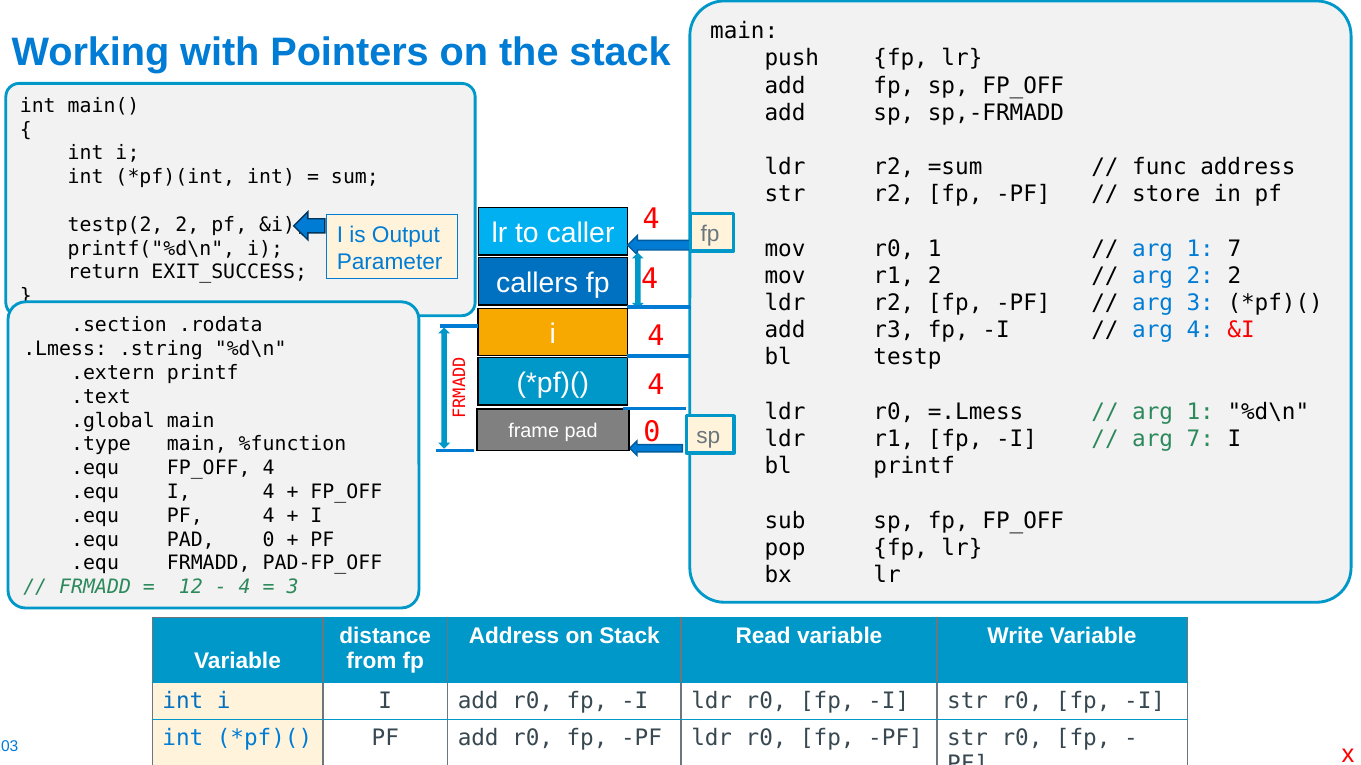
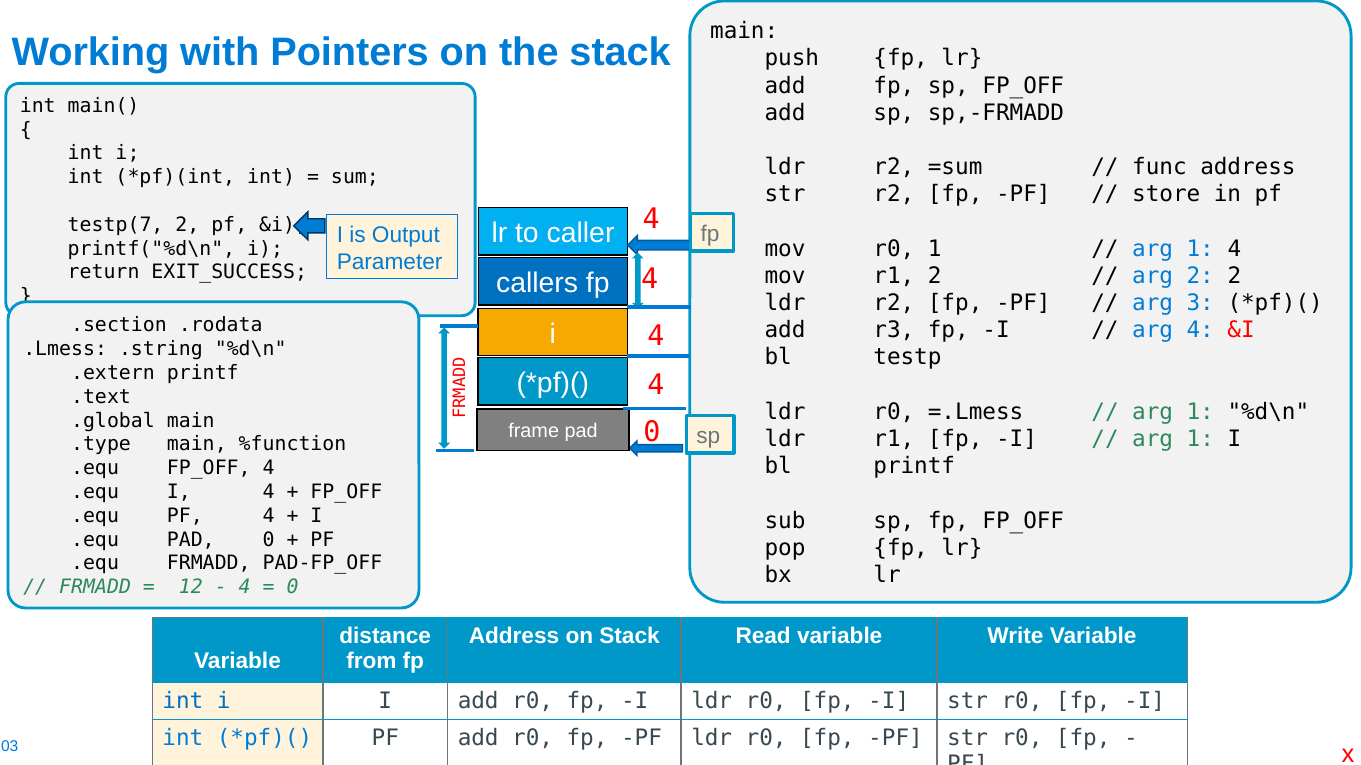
testp(2: testp(2 -> testp(7 (116, 225)
1 7: 7 -> 4 (1234, 249)
7: 7 -> 1 (1200, 439)
3: 3 -> 0 (293, 588)
